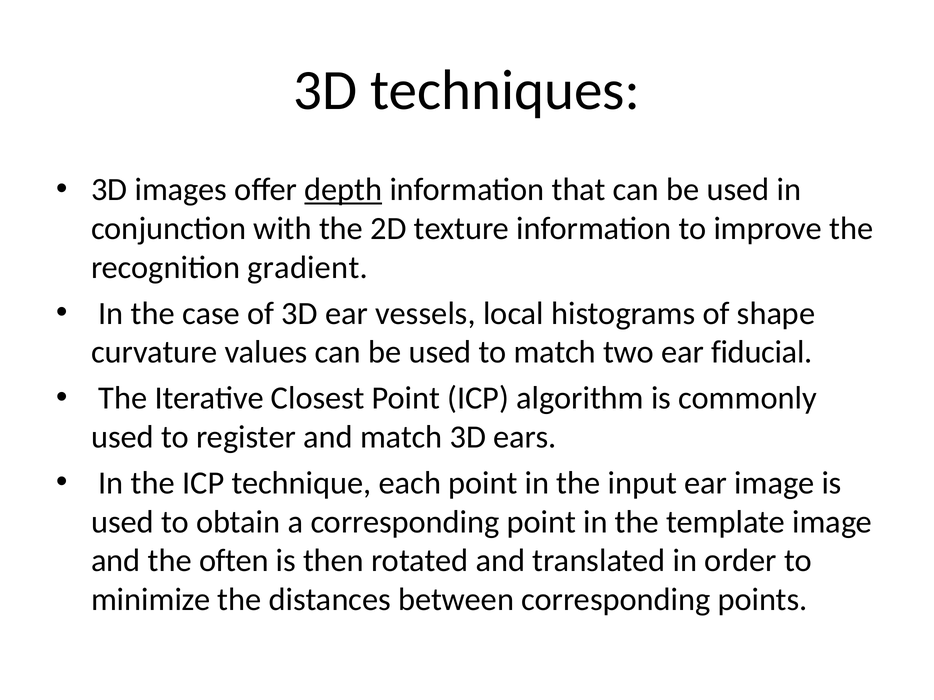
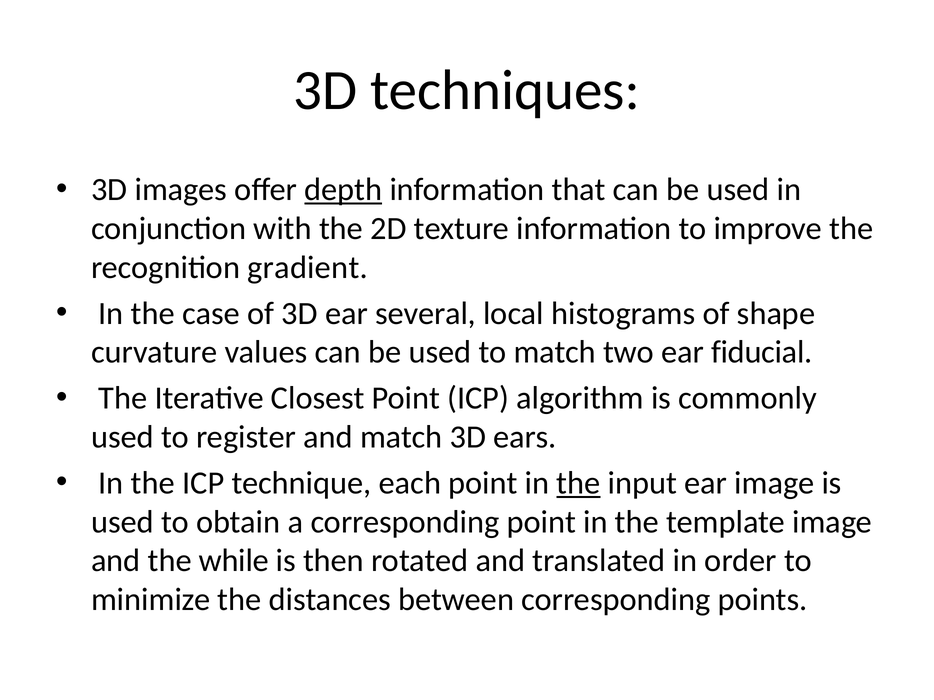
vessels: vessels -> several (426, 314)
the underline: none -> present (578, 483)
often: often -> while (234, 561)
